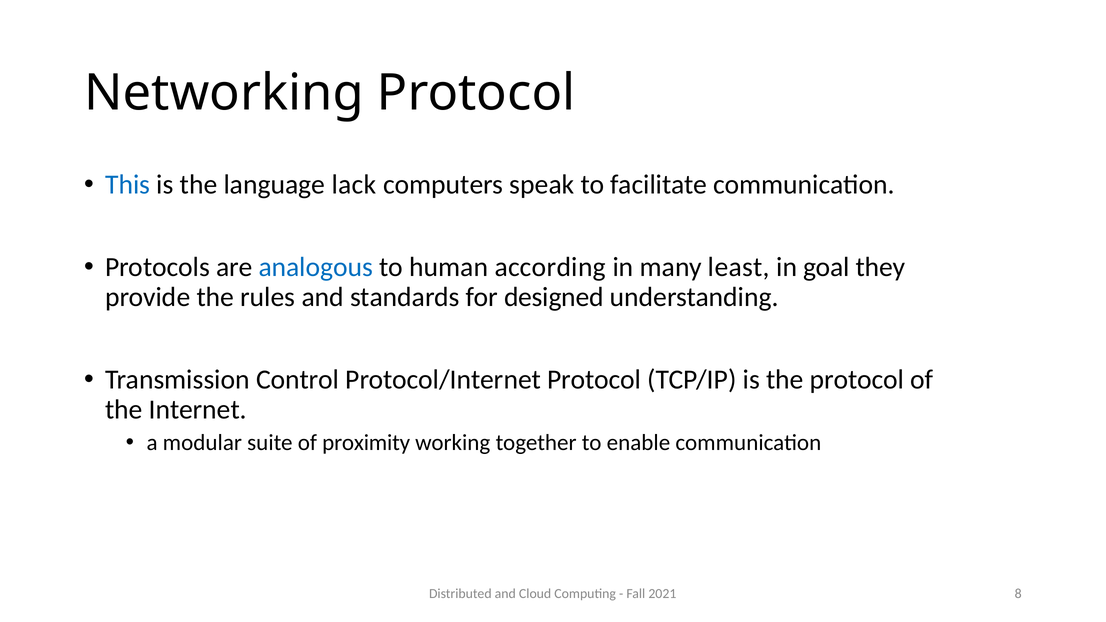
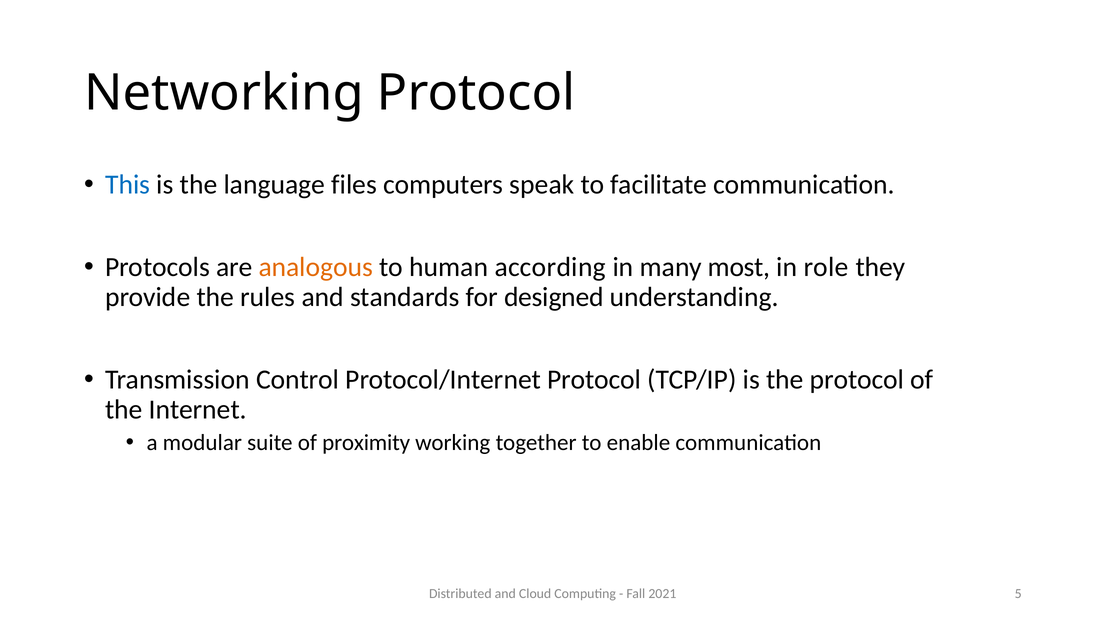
lack: lack -> files (354, 185)
analogous colour: blue -> orange (316, 267)
least: least -> most (739, 267)
goal: goal -> role (826, 267)
8: 8 -> 5 (1018, 594)
